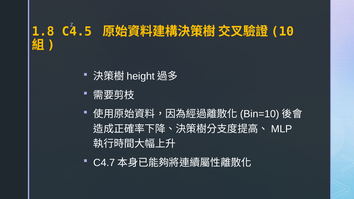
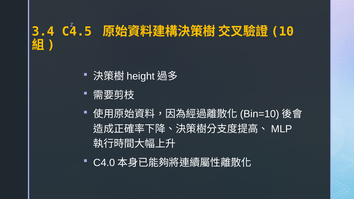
1.8: 1.8 -> 3.4 (43, 31)
C4.7: C4.7 -> C4.0 (104, 163)
